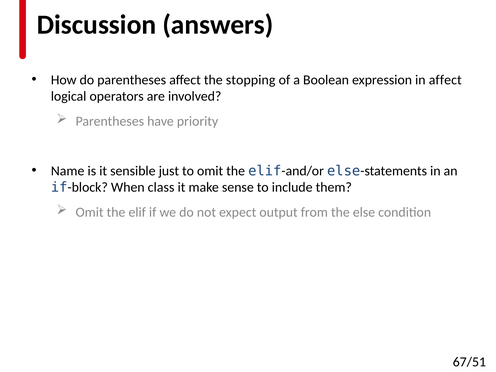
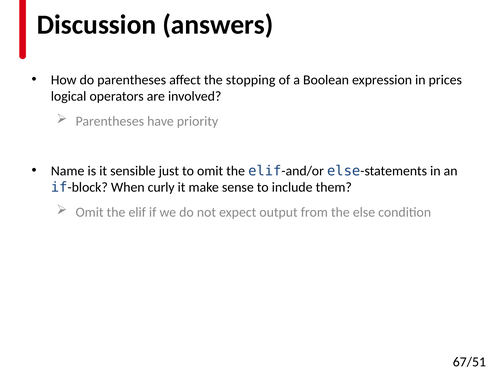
in affect: affect -> prices (445, 80)
class: class -> curly (161, 187)
